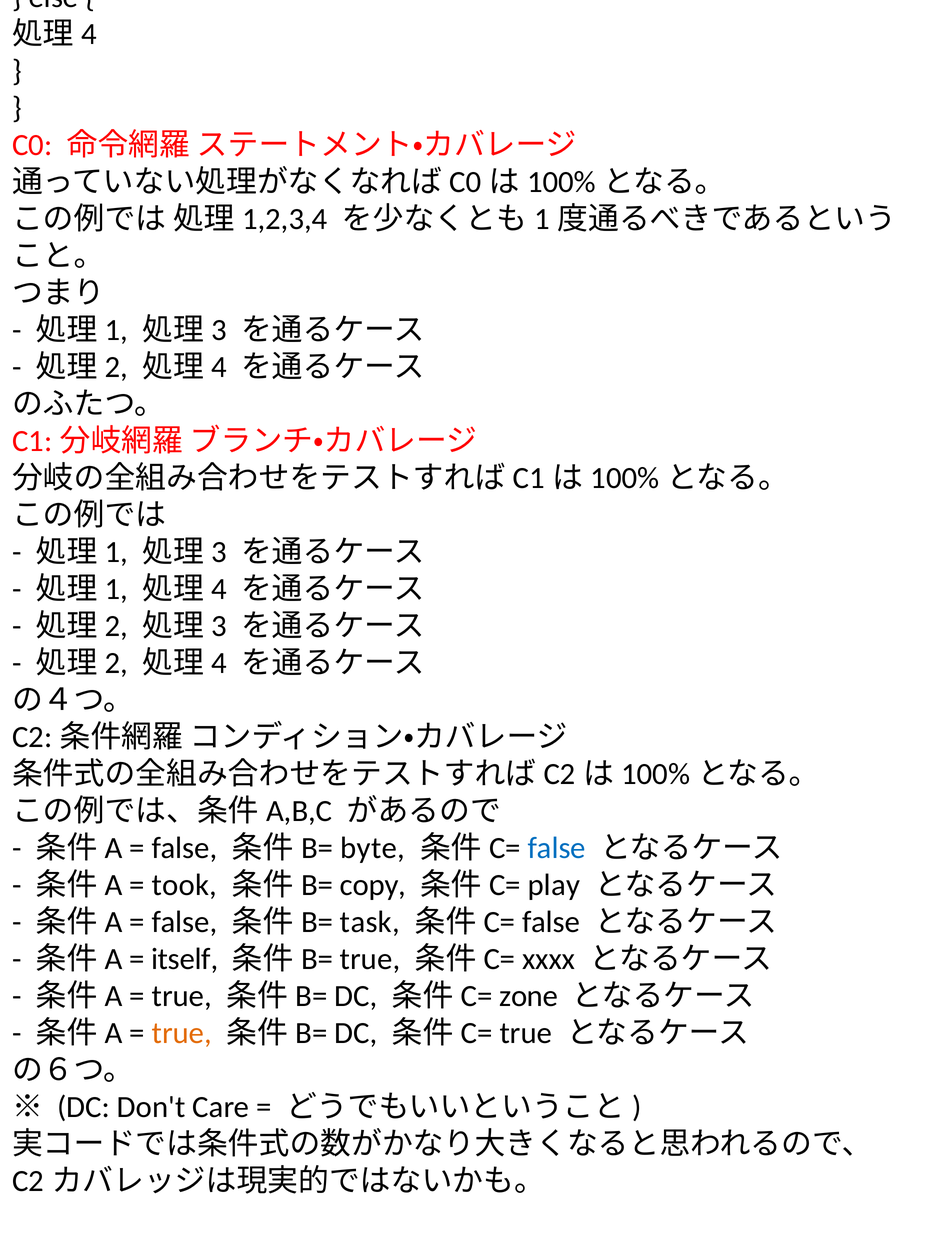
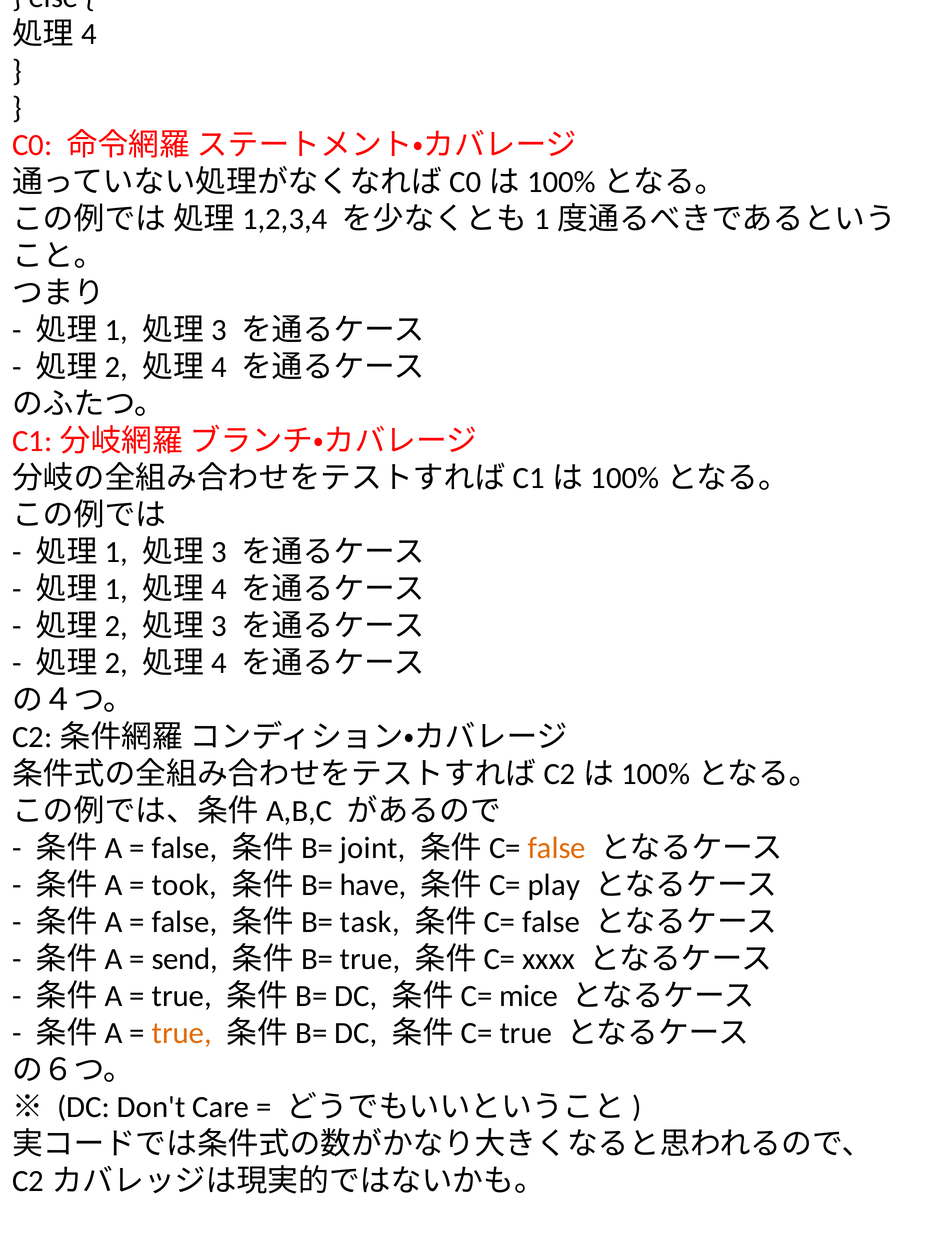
byte: byte -> joint (373, 848)
false colour: blue -> orange (557, 848)
copy: copy -> have (373, 885)
itself: itself -> send (185, 959)
zone: zone -> mice (529, 996)
